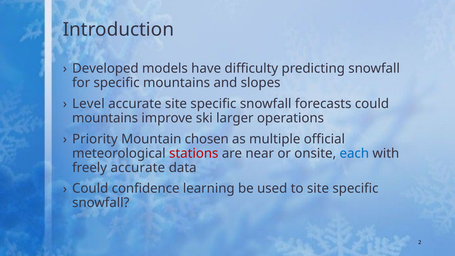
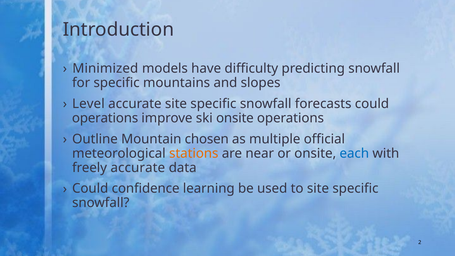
Developed: Developed -> Minimized (105, 69)
mountains: mountains -> operations (105, 118)
ski larger: larger -> onsite (235, 118)
Priority: Priority -> Outline (95, 139)
stations colour: red -> orange (194, 153)
